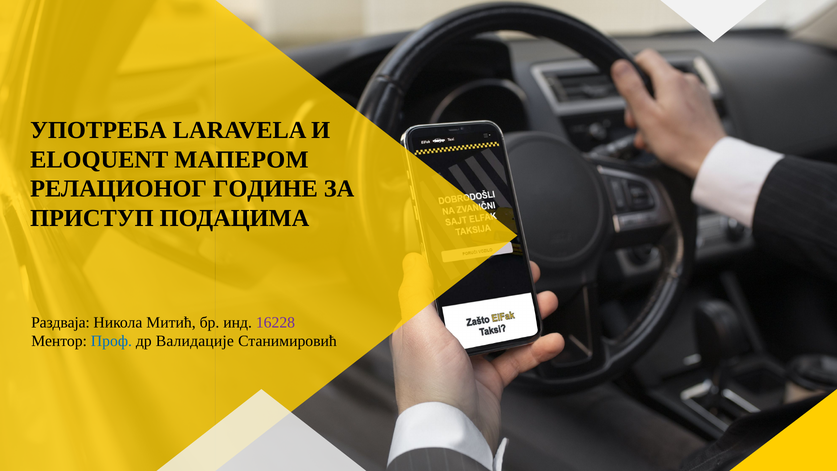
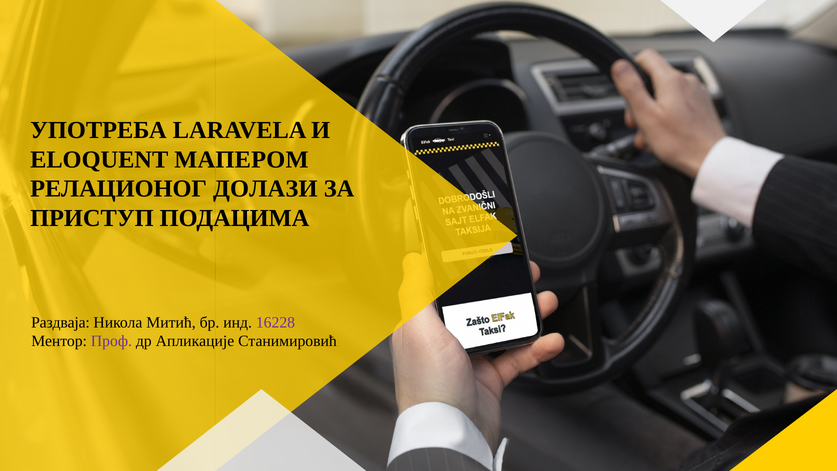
ГОДИНЕ: ГОДИНЕ -> ДОЛАЗИ (265, 189)
Проф colour: blue -> purple (111, 341)
Валидације: Валидације -> Апликације (195, 341)
